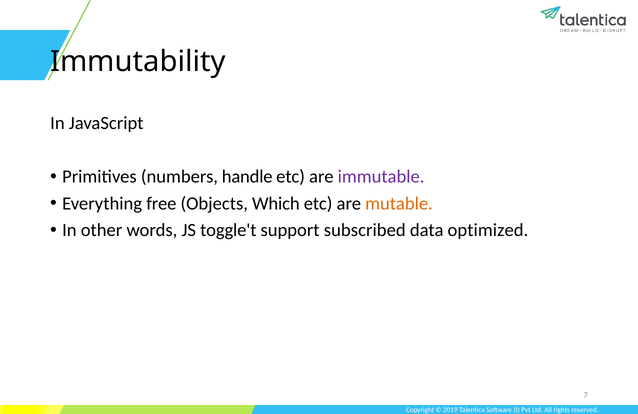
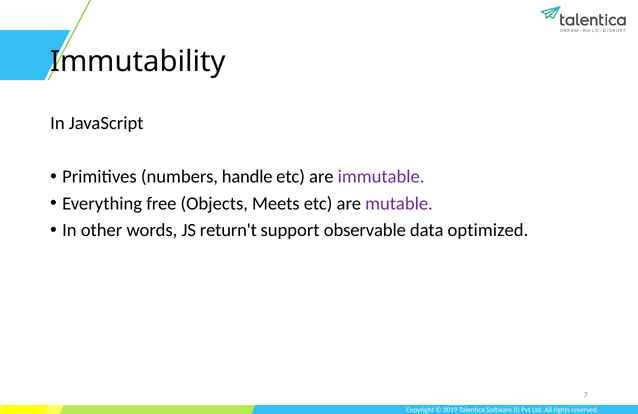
Which: Which -> Meets (276, 204)
mutable colour: orange -> purple (399, 204)
toggle't: toggle't -> return't (228, 231)
subscribed: subscribed -> observable (365, 231)
